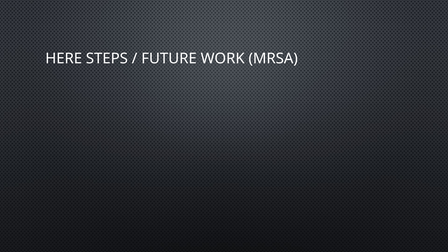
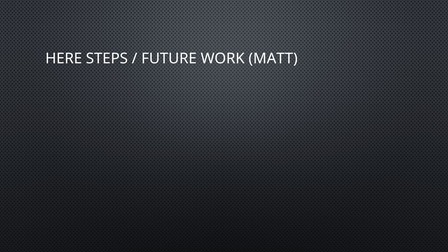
MRSA: MRSA -> MATT (273, 58)
